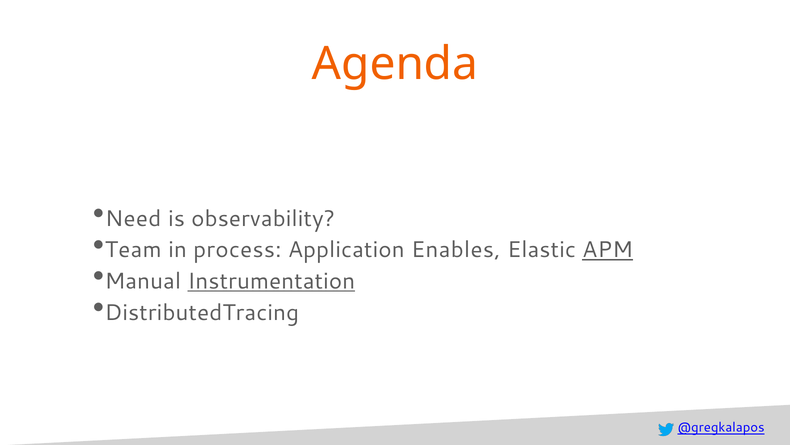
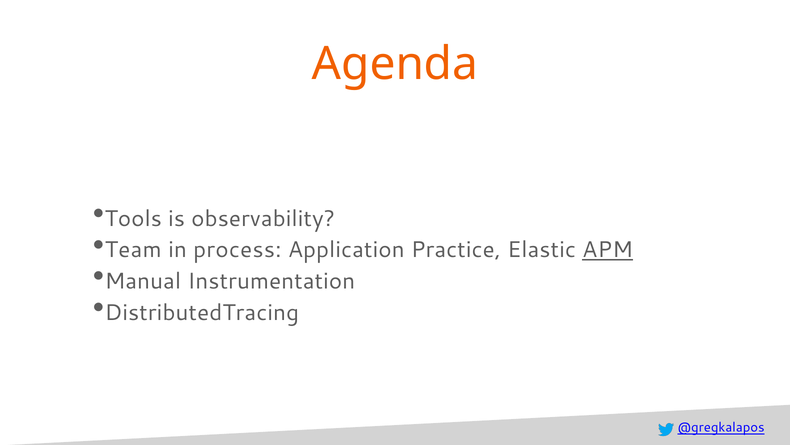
Need: Need -> Tools (133, 218)
Enables: Enables -> Practice (456, 250)
Instrumentation underline: present -> none (271, 281)
